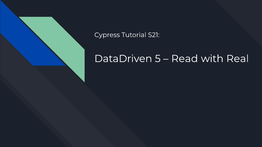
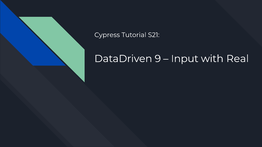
5: 5 -> 9 (158, 59)
Read: Read -> Input (185, 59)
